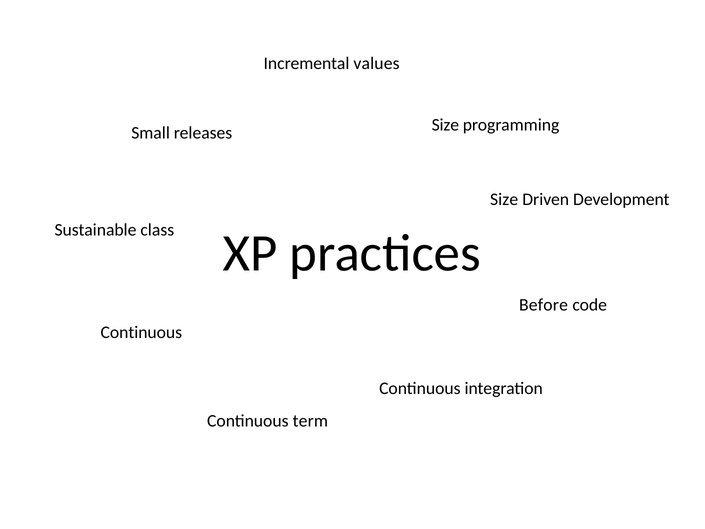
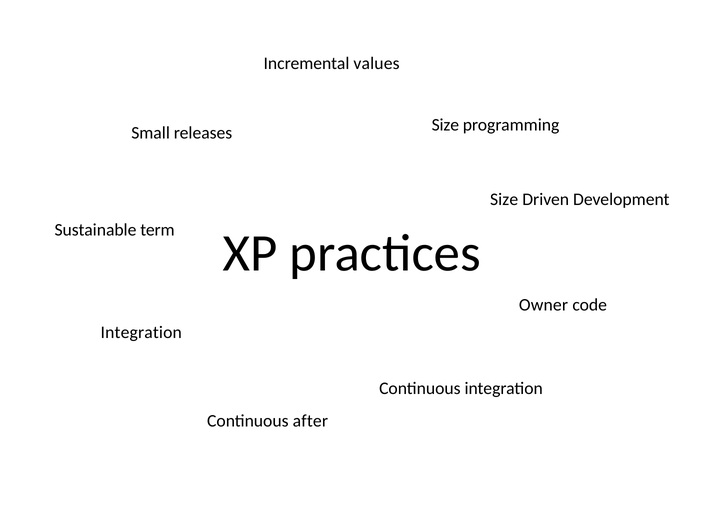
class: class -> term (157, 230)
Before: Before -> Owner (544, 305)
Continuous: Continuous -> Integration (141, 333)
term: term -> after (310, 421)
